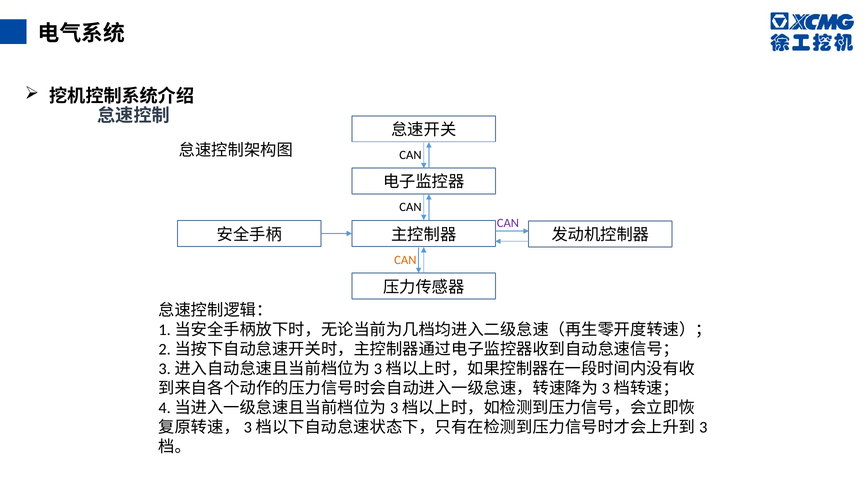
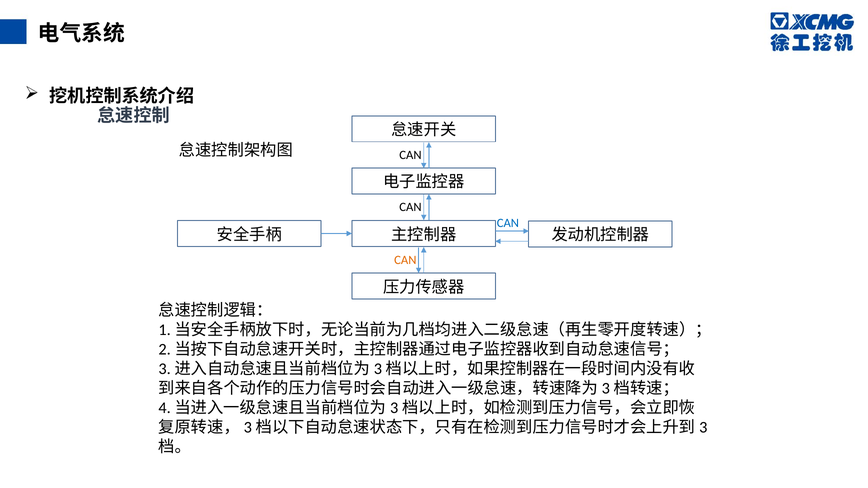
CAN colour: purple -> blue (508, 223)
